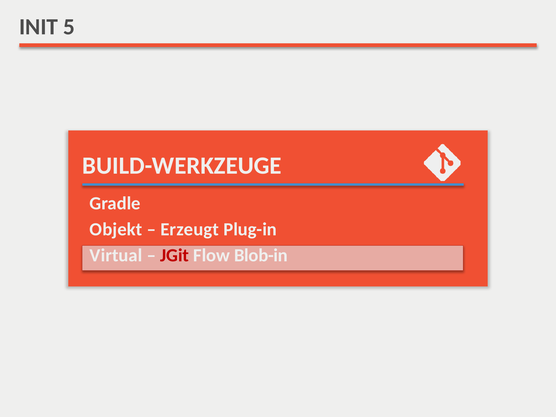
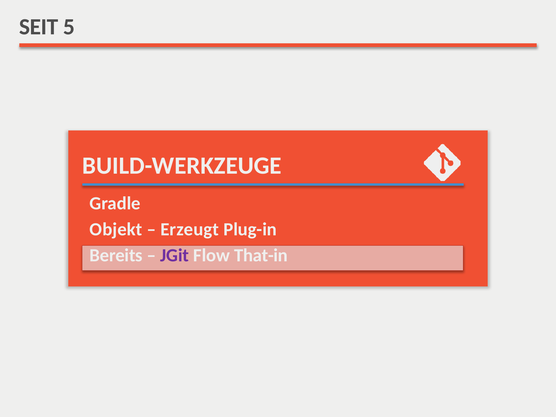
INIT: INIT -> SEIT (39, 27)
Virtual: Virtual -> Bereits (116, 255)
JGit colour: red -> purple (175, 255)
Blob-in: Blob-in -> That-in (261, 255)
